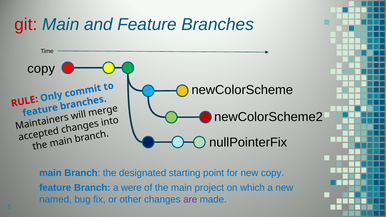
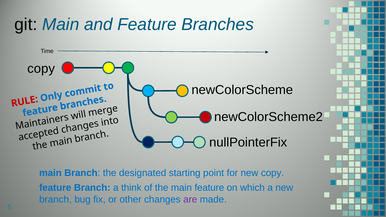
git colour: red -> black (26, 25)
were: were -> think (131, 188)
main project: project -> feature (209, 188)
named: named -> branch (55, 199)
